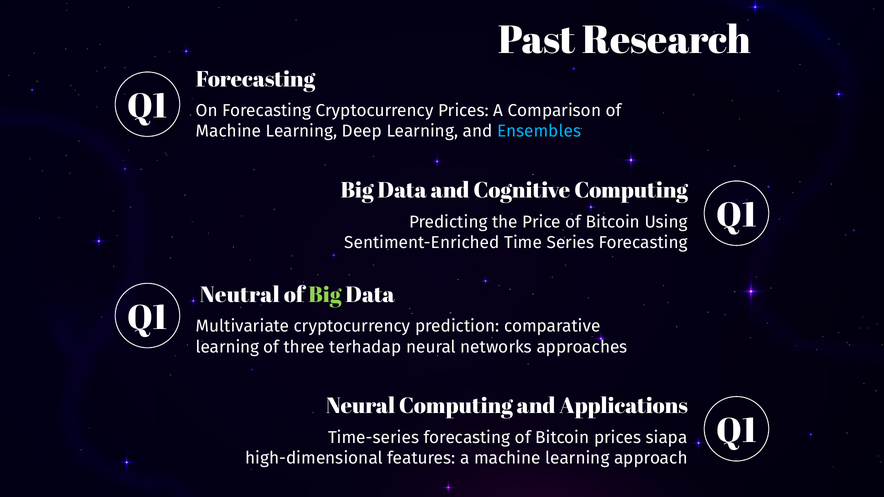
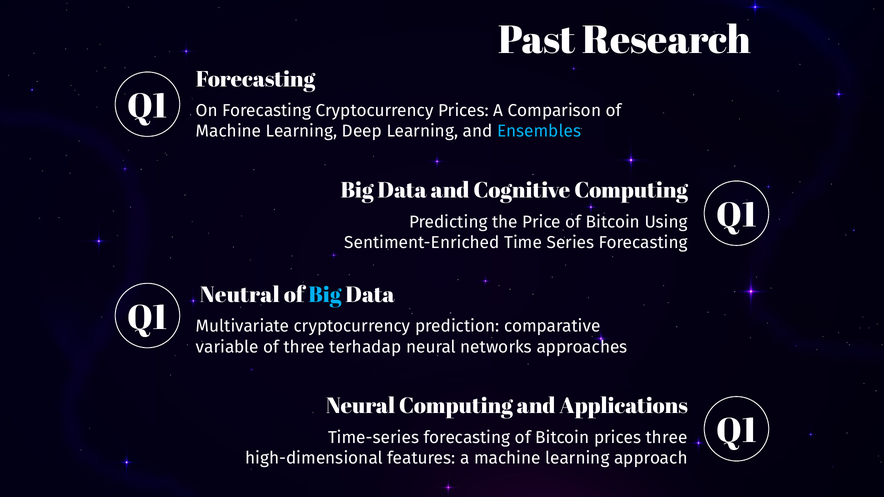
Big colour: light green -> light blue (325, 295)
learning: learning -> variable (227, 347)
prices siapa: siapa -> three (667, 438)
